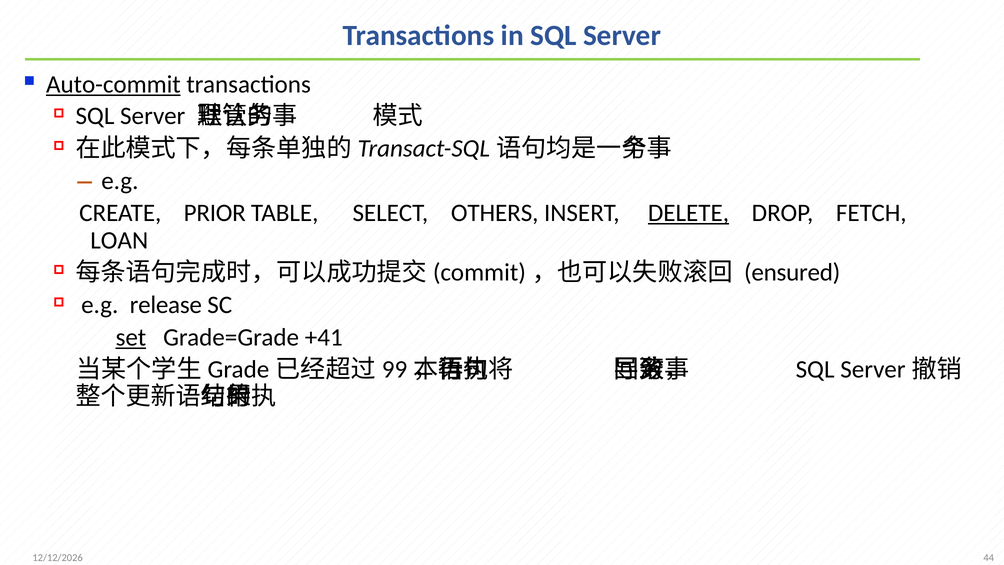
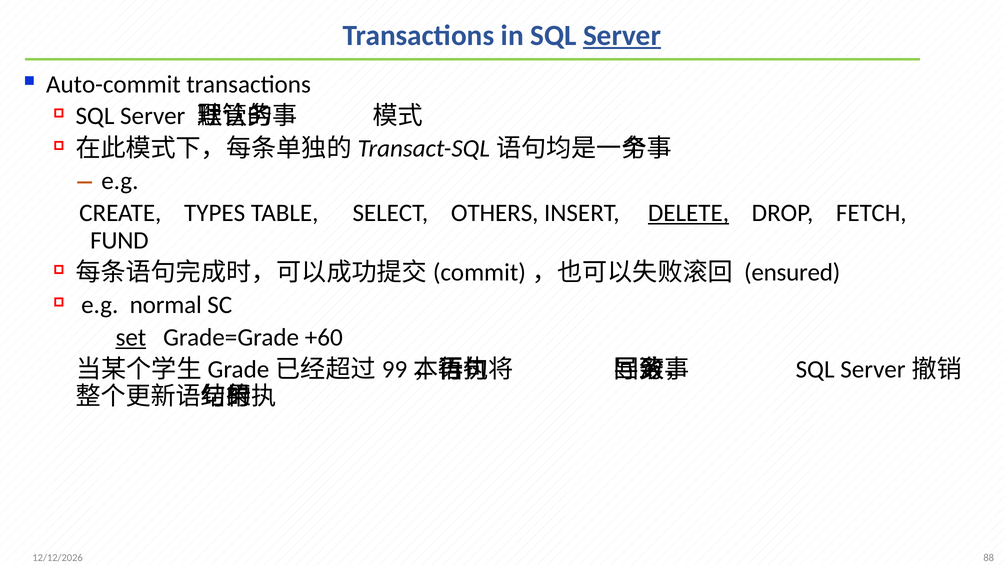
Server underline: none -> present (622, 35)
Auto-commit underline: present -> none (113, 84)
PRIOR: PRIOR -> TYPES (215, 213)
LOAN: LOAN -> FUND (119, 240)
release: release -> normal (166, 305)
+41: +41 -> +60 (324, 337)
44: 44 -> 88 (989, 557)
